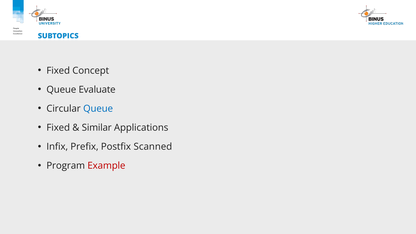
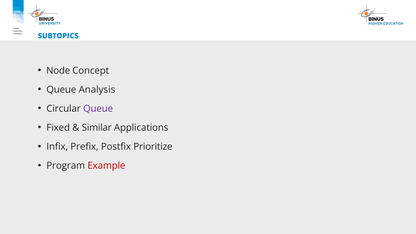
Fixed: Fixed -> Node (58, 71)
Evaluate: Evaluate -> Analysis (97, 90)
Queue colour: blue -> purple (98, 109)
Scanned: Scanned -> Prioritize (153, 147)
